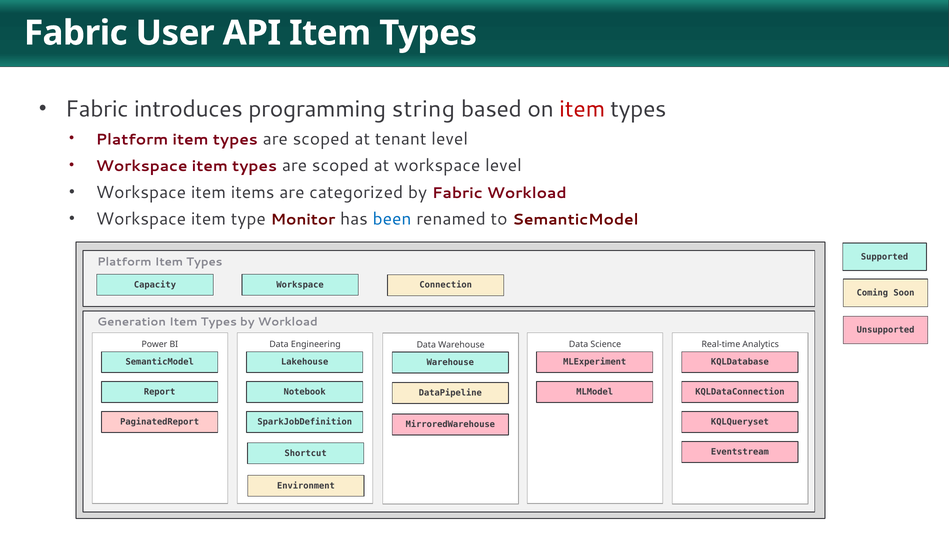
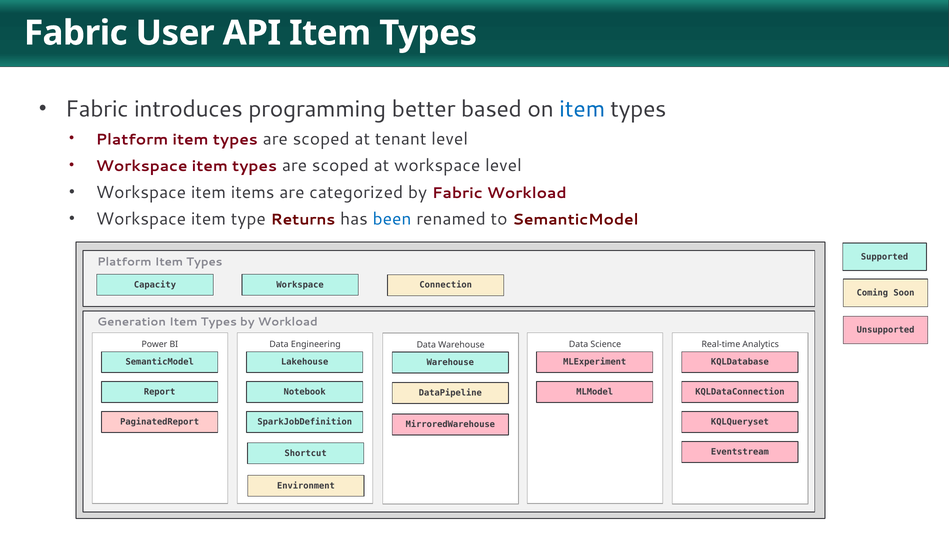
string: string -> better (424, 109)
item colour: red -> blue (582, 109)
Monitor: Monitor -> Returns (303, 220)
